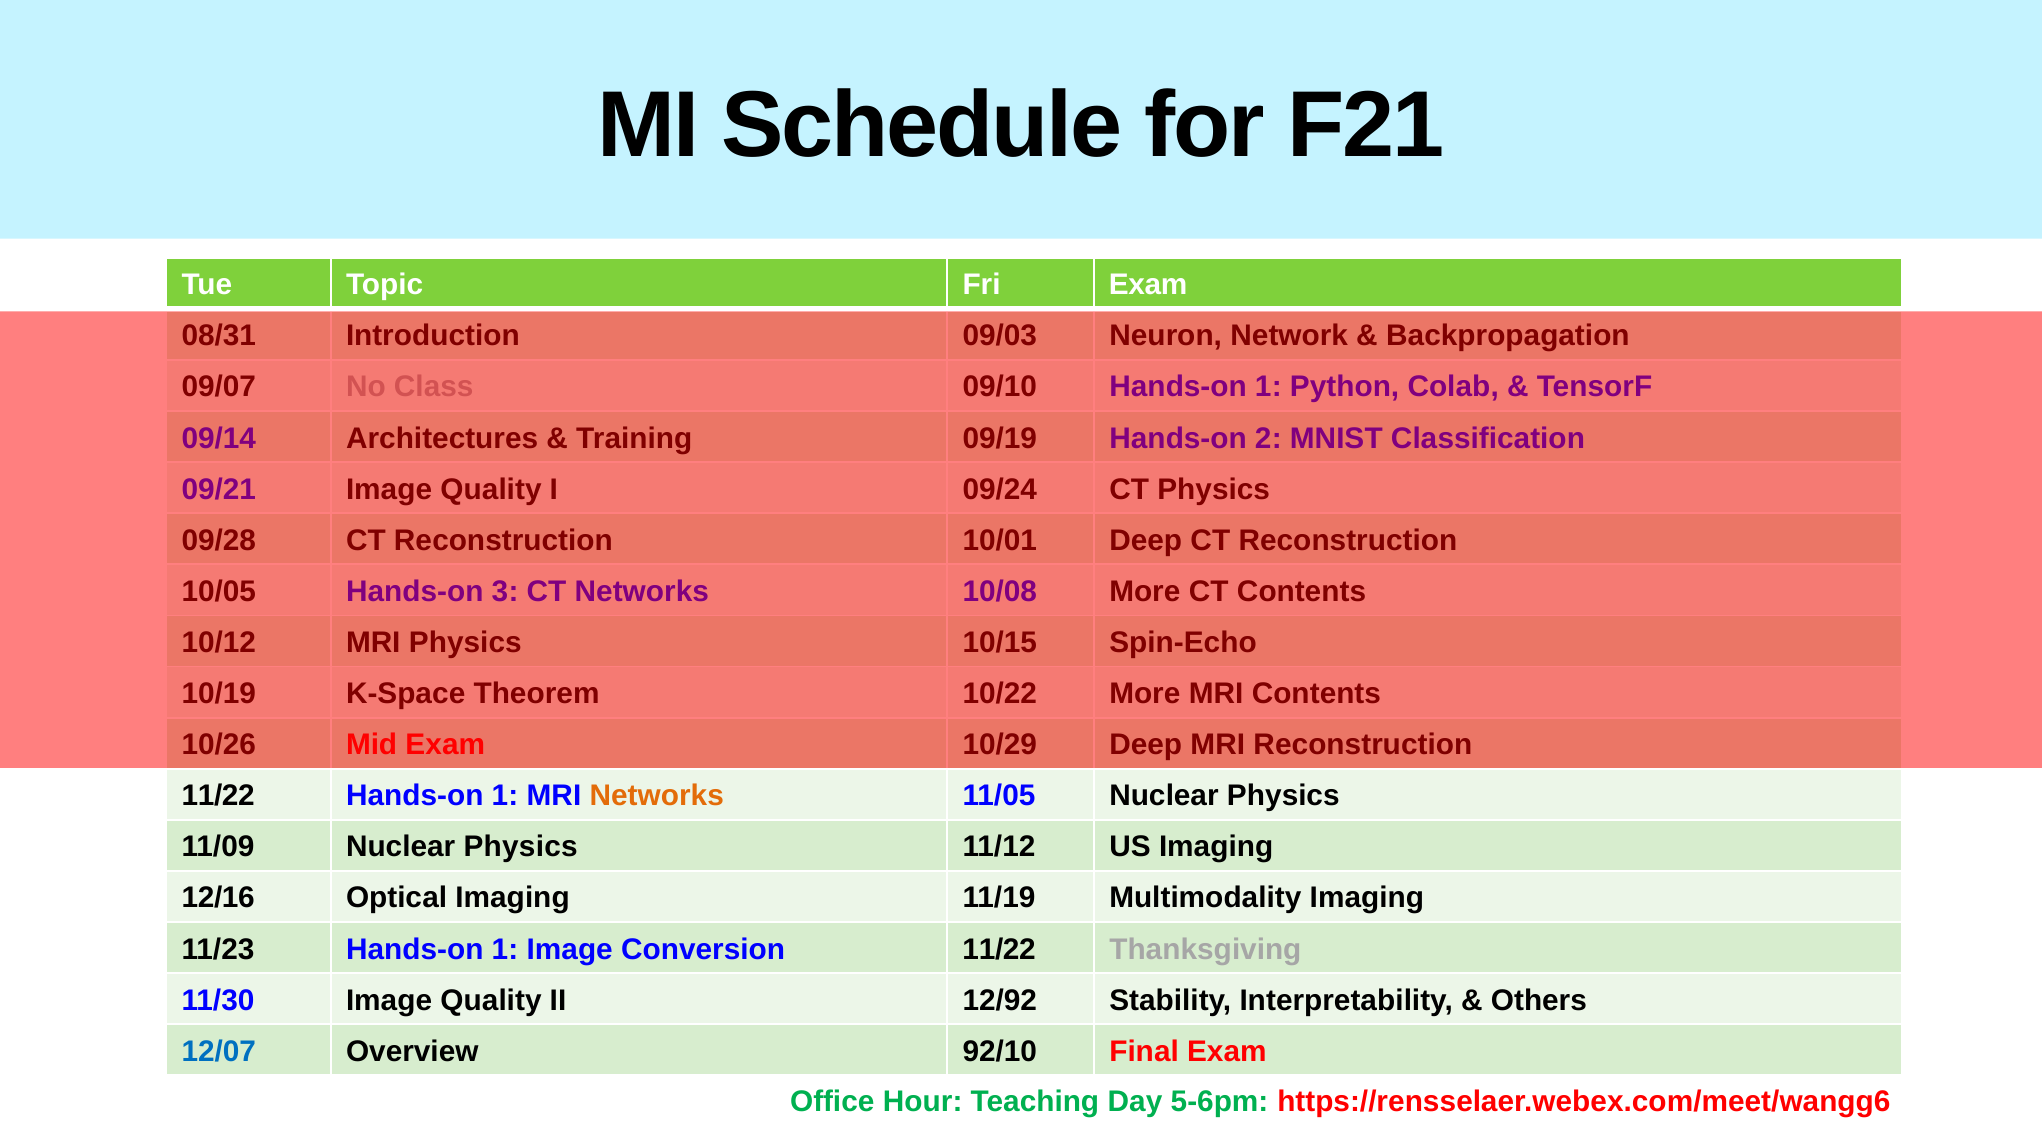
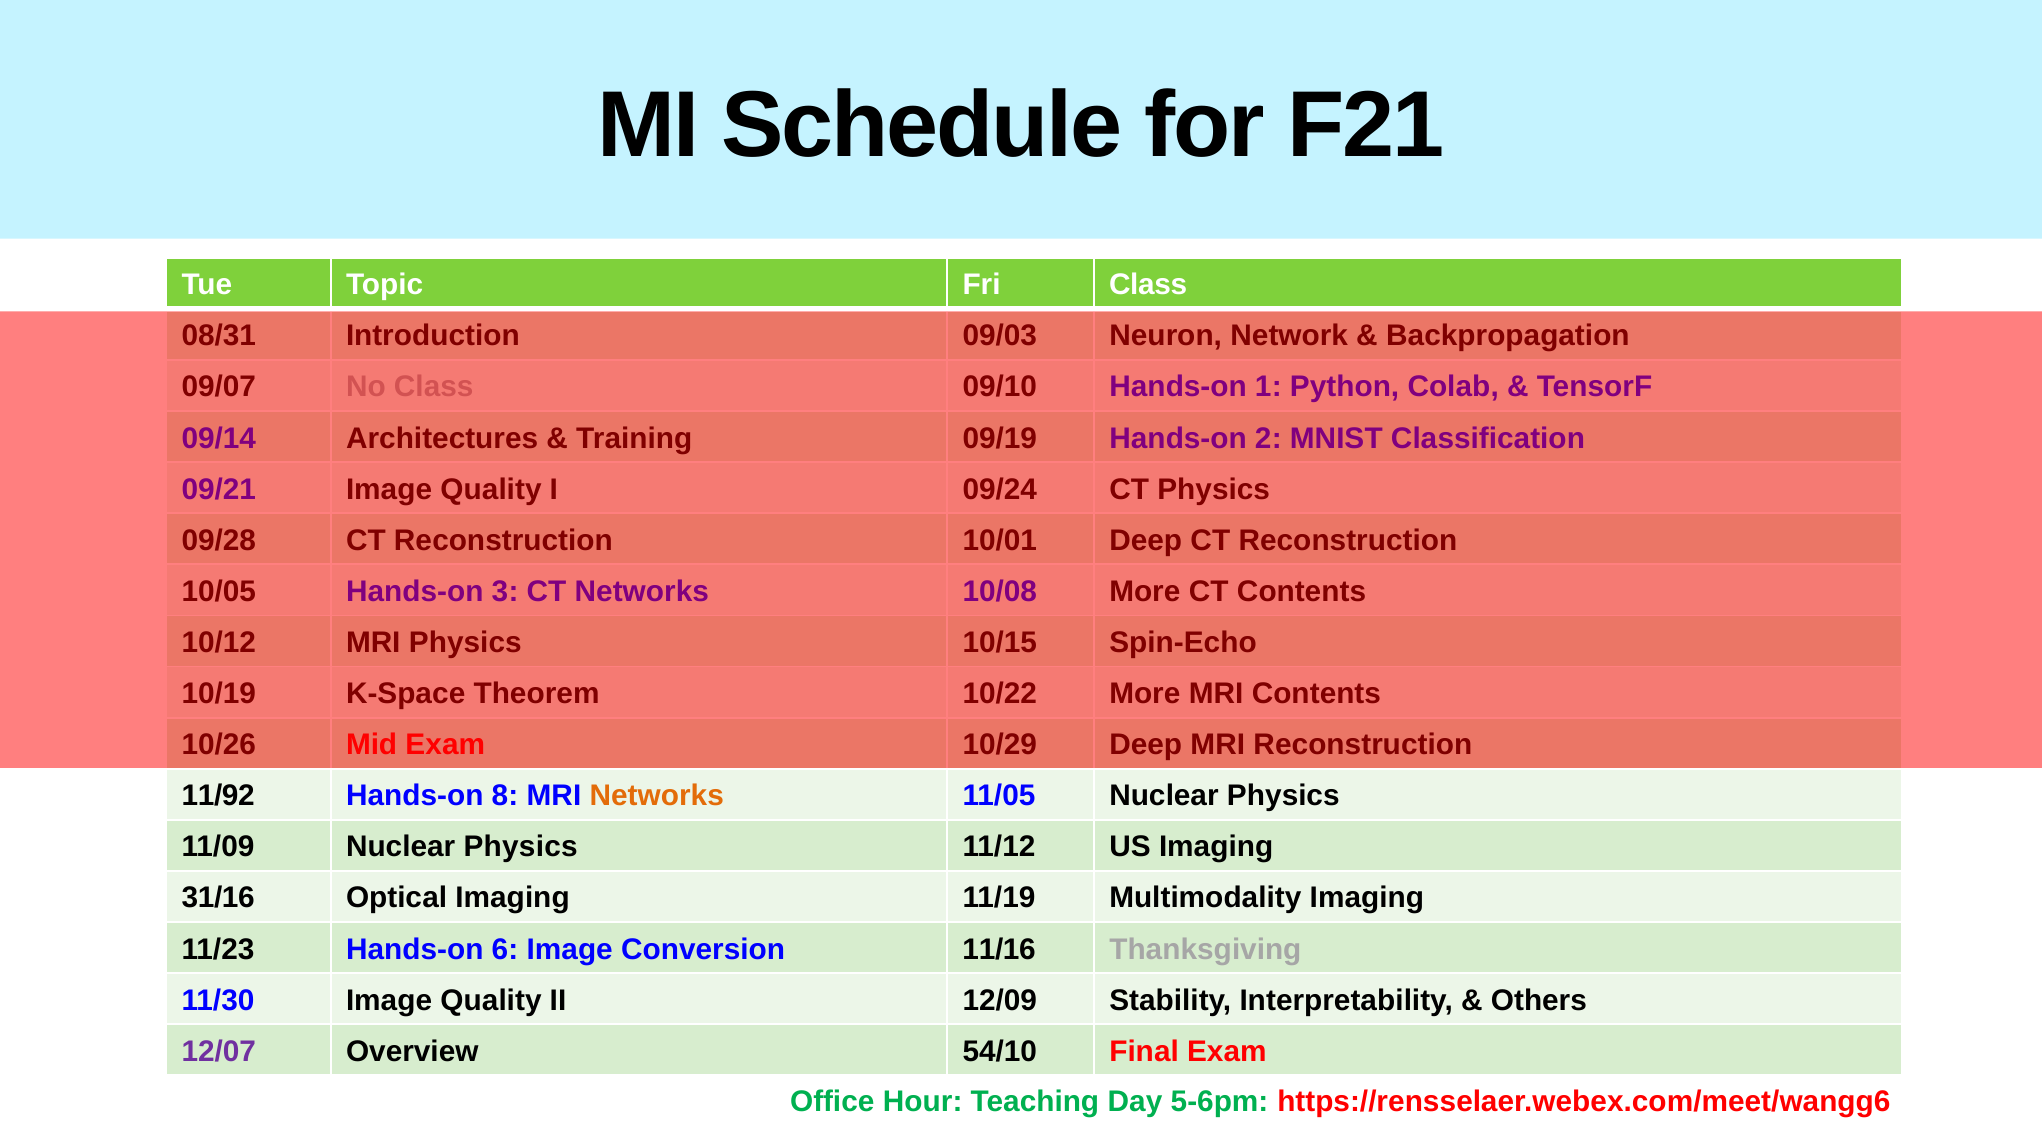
Fri Exam: Exam -> Class (1148, 285)
11/22: 11/22 -> 11/92 (218, 796)
1: 1 -> 8 (505, 796)
12/16: 12/16 -> 31/16 (218, 899)
11/23 Hands-on 1: 1 -> 6 (505, 950)
Conversion 11/22: 11/22 -> 11/16 (999, 950)
12/92: 12/92 -> 12/09 (1000, 1001)
12/07 colour: blue -> purple (219, 1052)
92/10: 92/10 -> 54/10 (1000, 1052)
